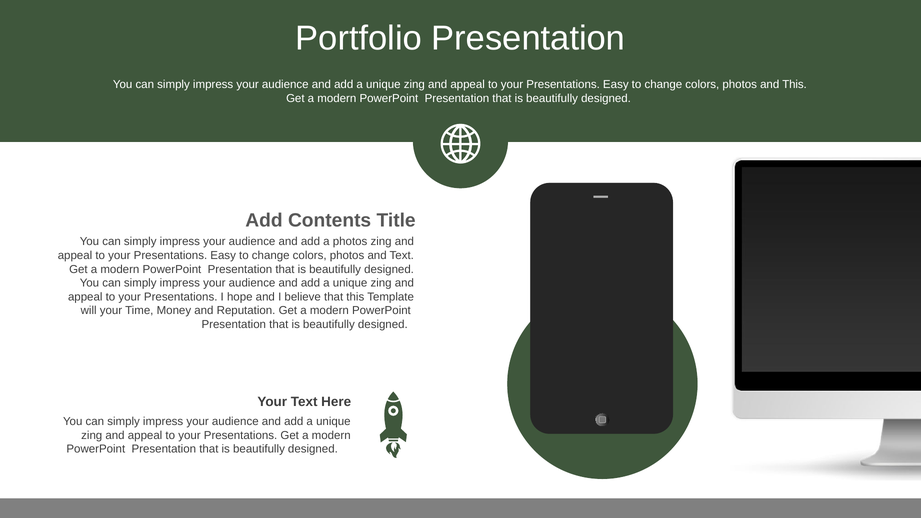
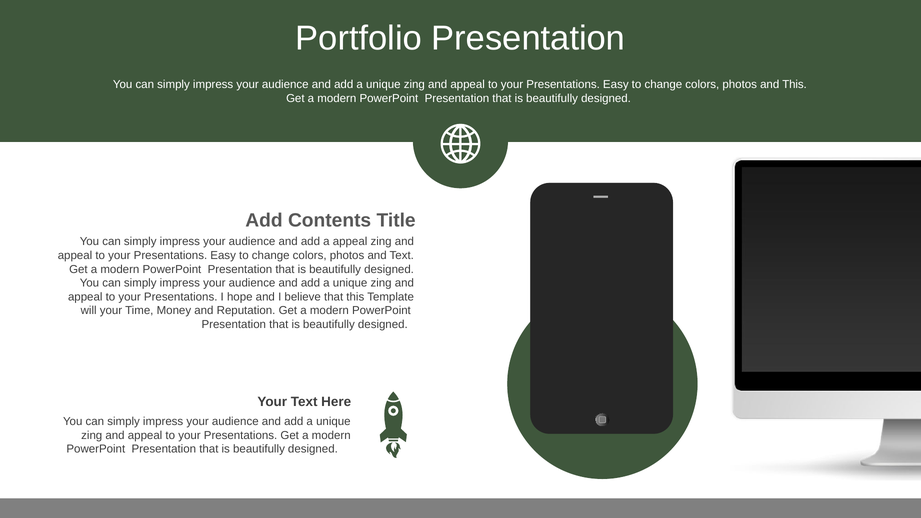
a photos: photos -> appeal (350, 242)
